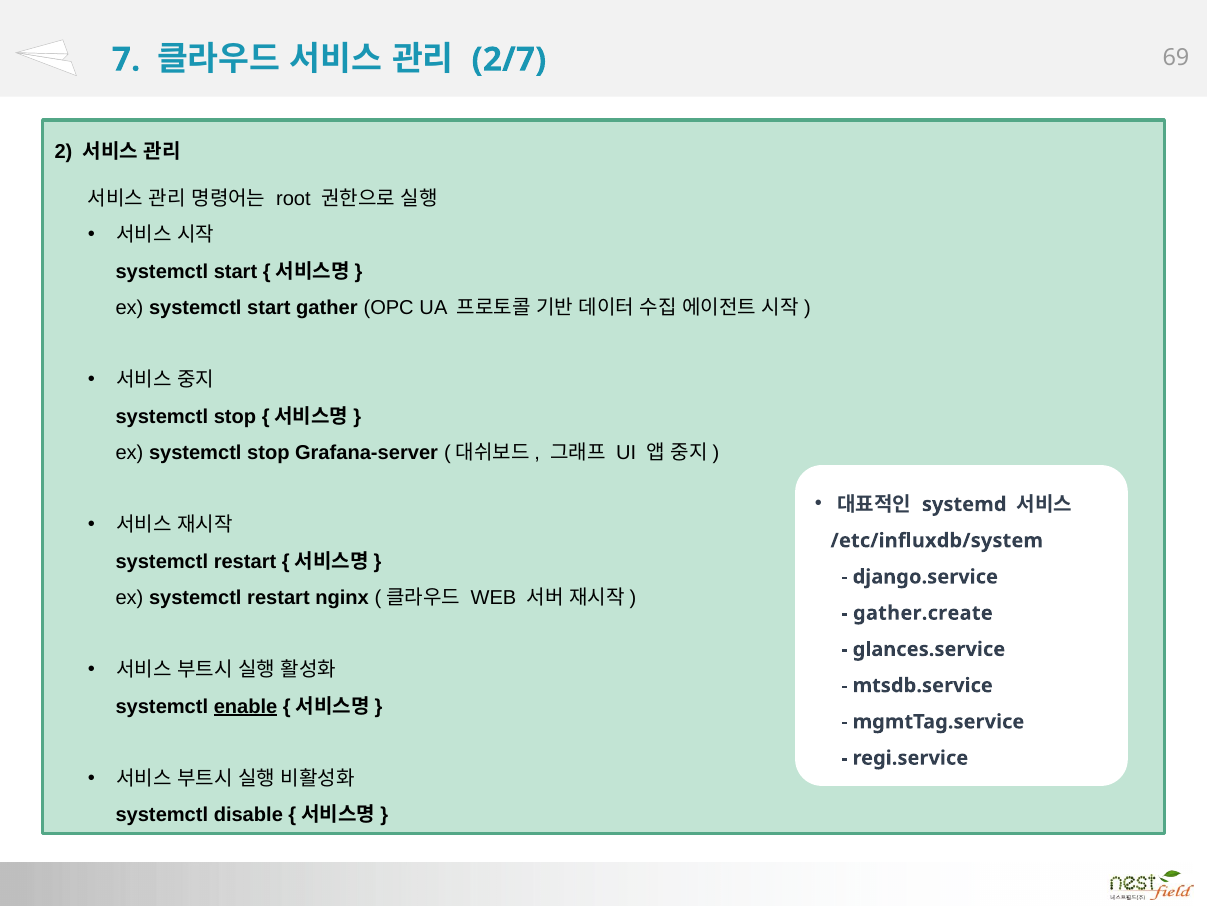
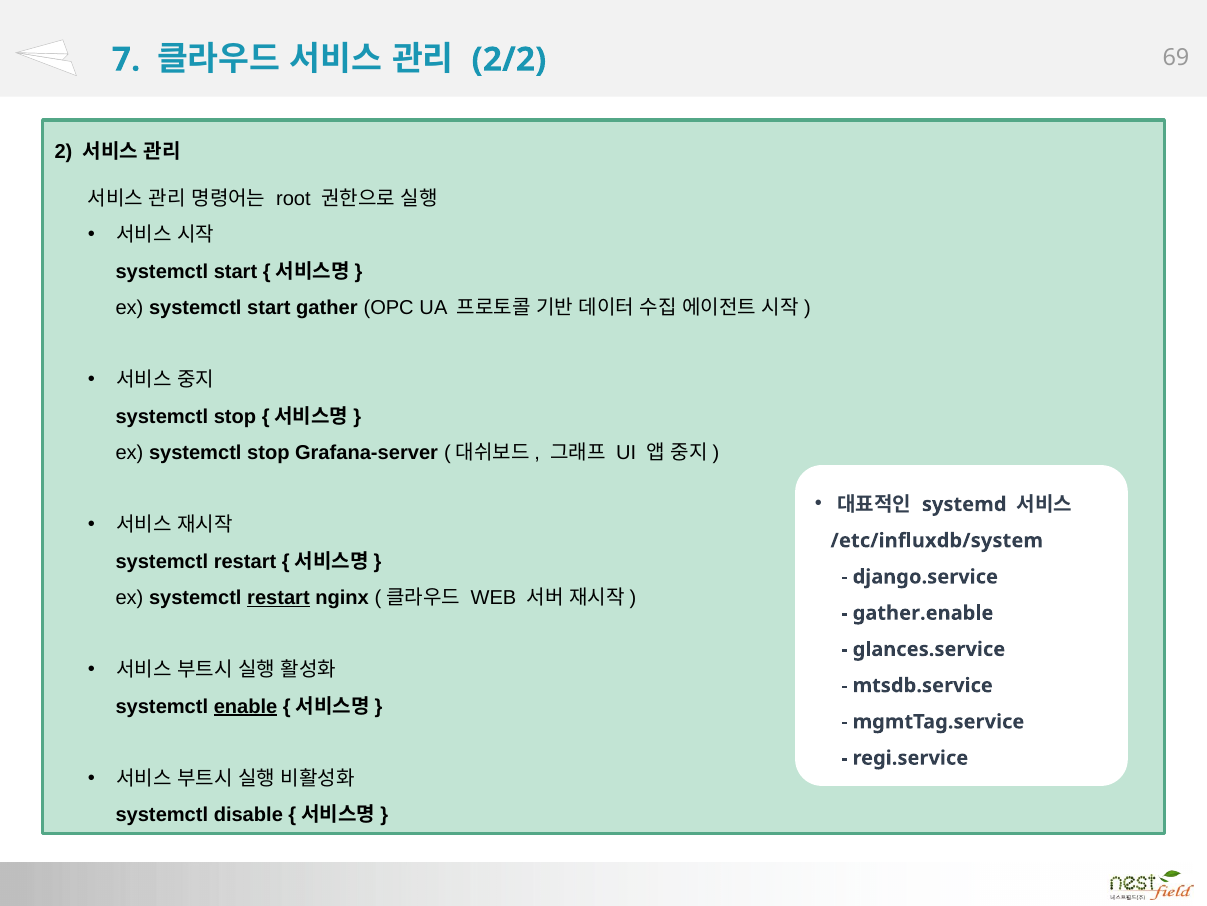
2/7: 2/7 -> 2/2 (509, 60)
restart underline: none -> present (278, 597)
gather.create: gather.create -> gather.enable (923, 613)
